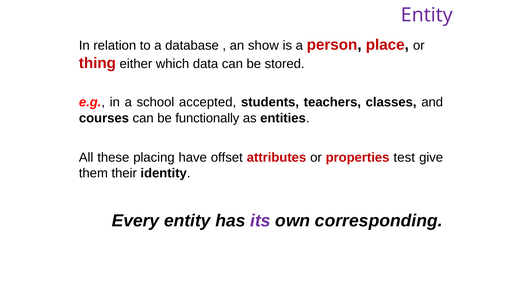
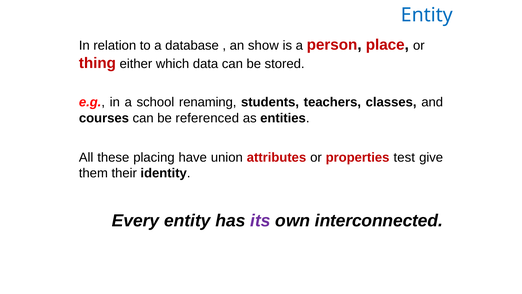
Entity colour: purple -> blue (427, 15)
accepted: accepted -> renaming (208, 102)
functionally: functionally -> referenced (207, 118)
offset: offset -> union (227, 157)
corresponding: corresponding -> interconnected (379, 220)
